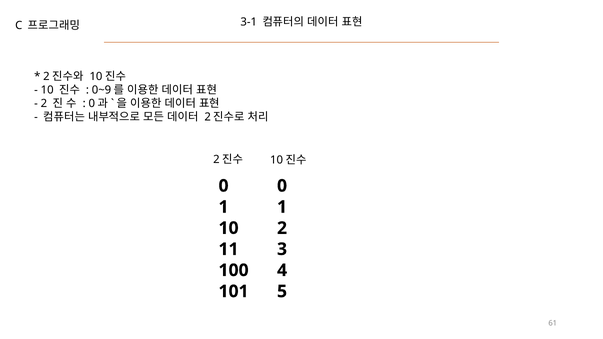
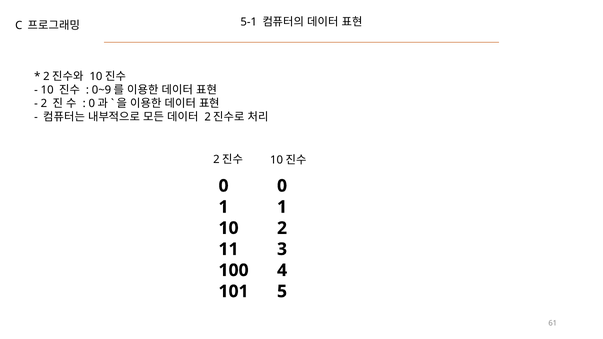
3-1: 3-1 -> 5-1 (249, 22)
